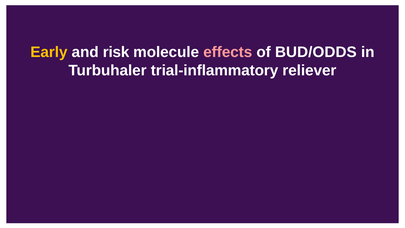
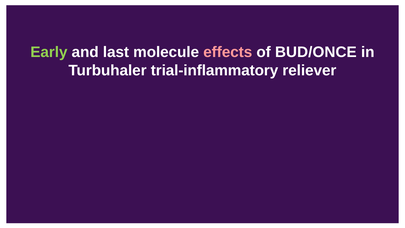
Early colour: yellow -> light green (49, 52)
risk: risk -> last (116, 52)
BUD/ODDS: BUD/ODDS -> BUD/ONCE (316, 52)
